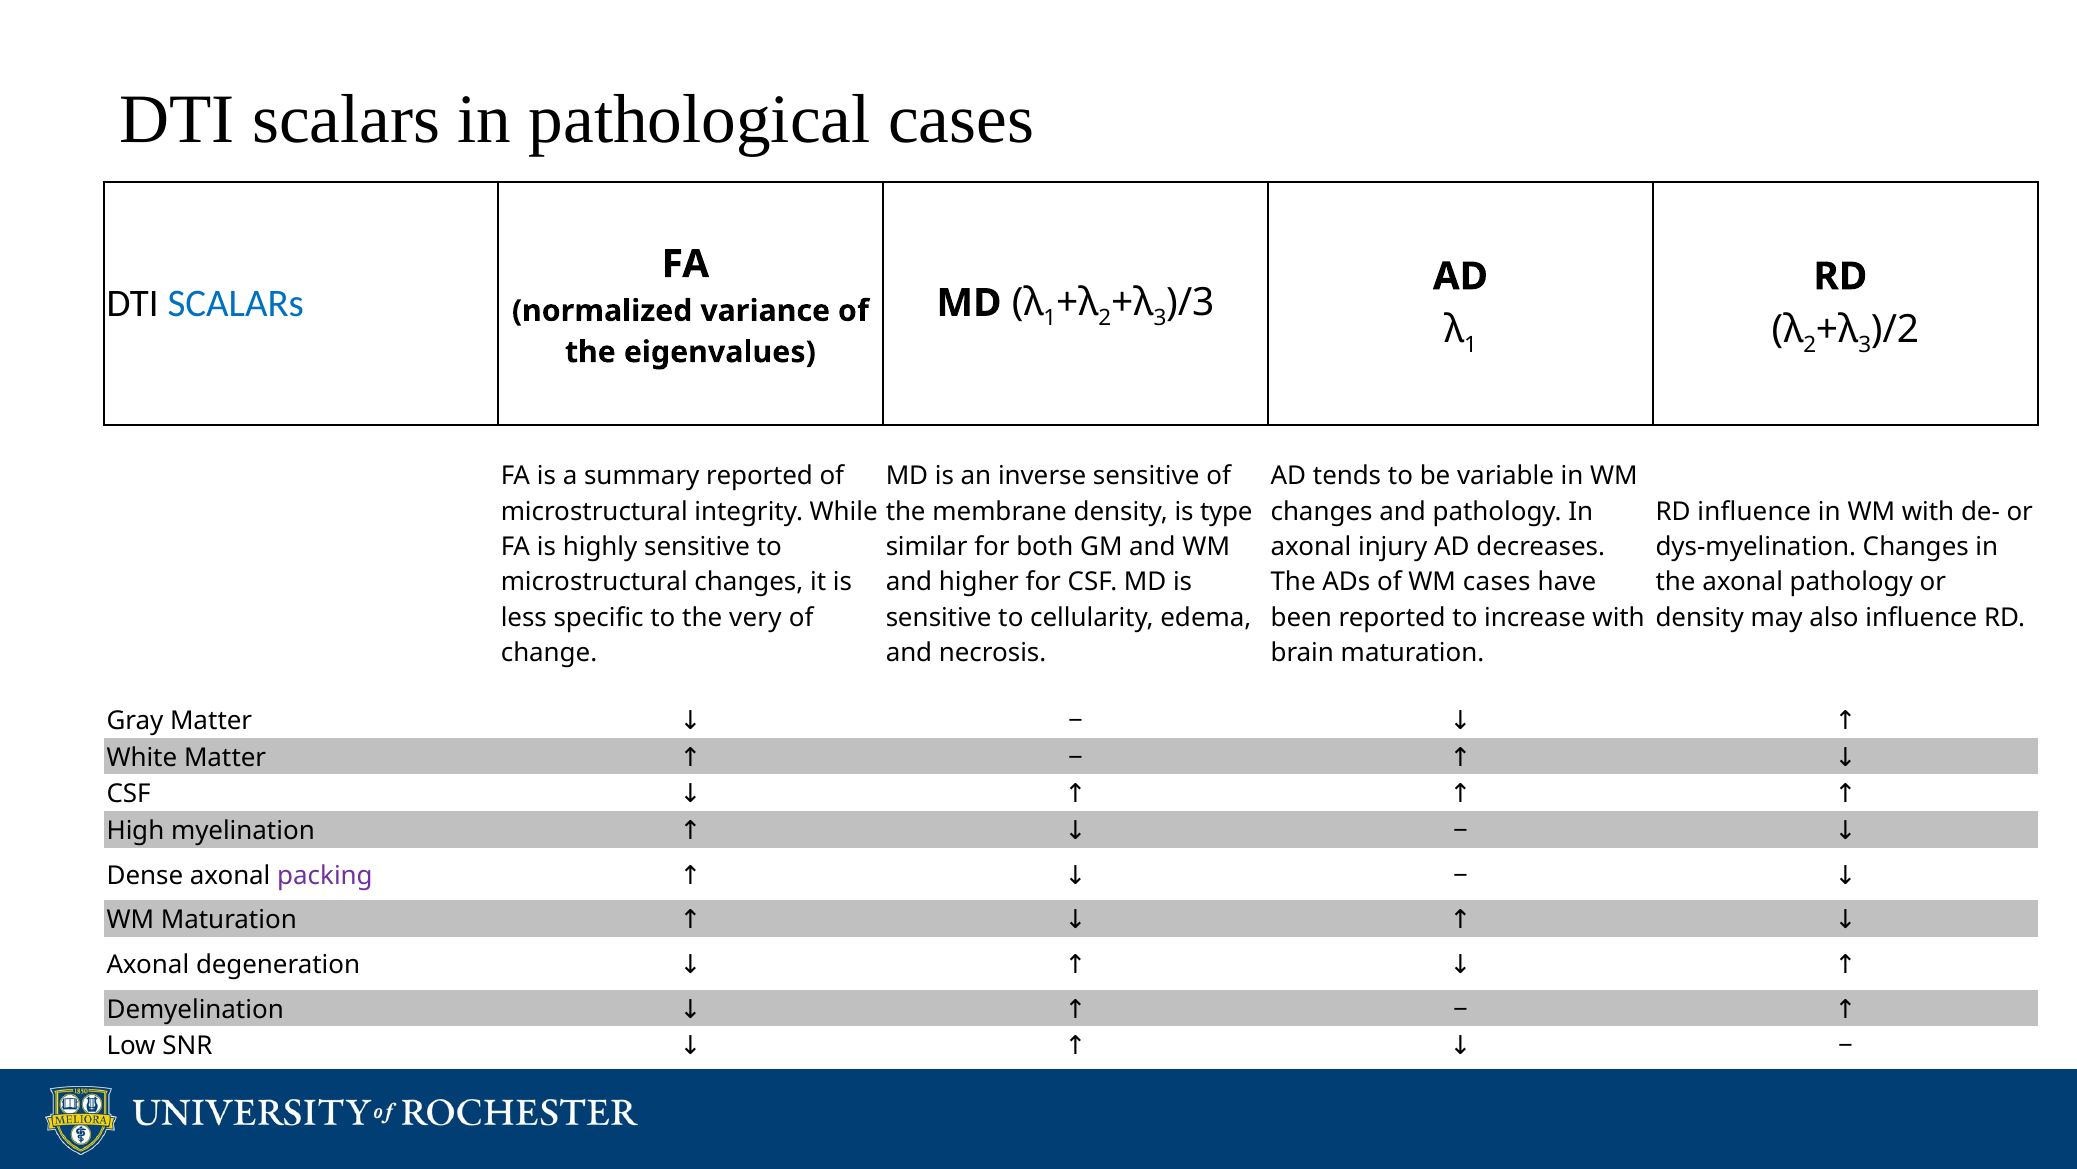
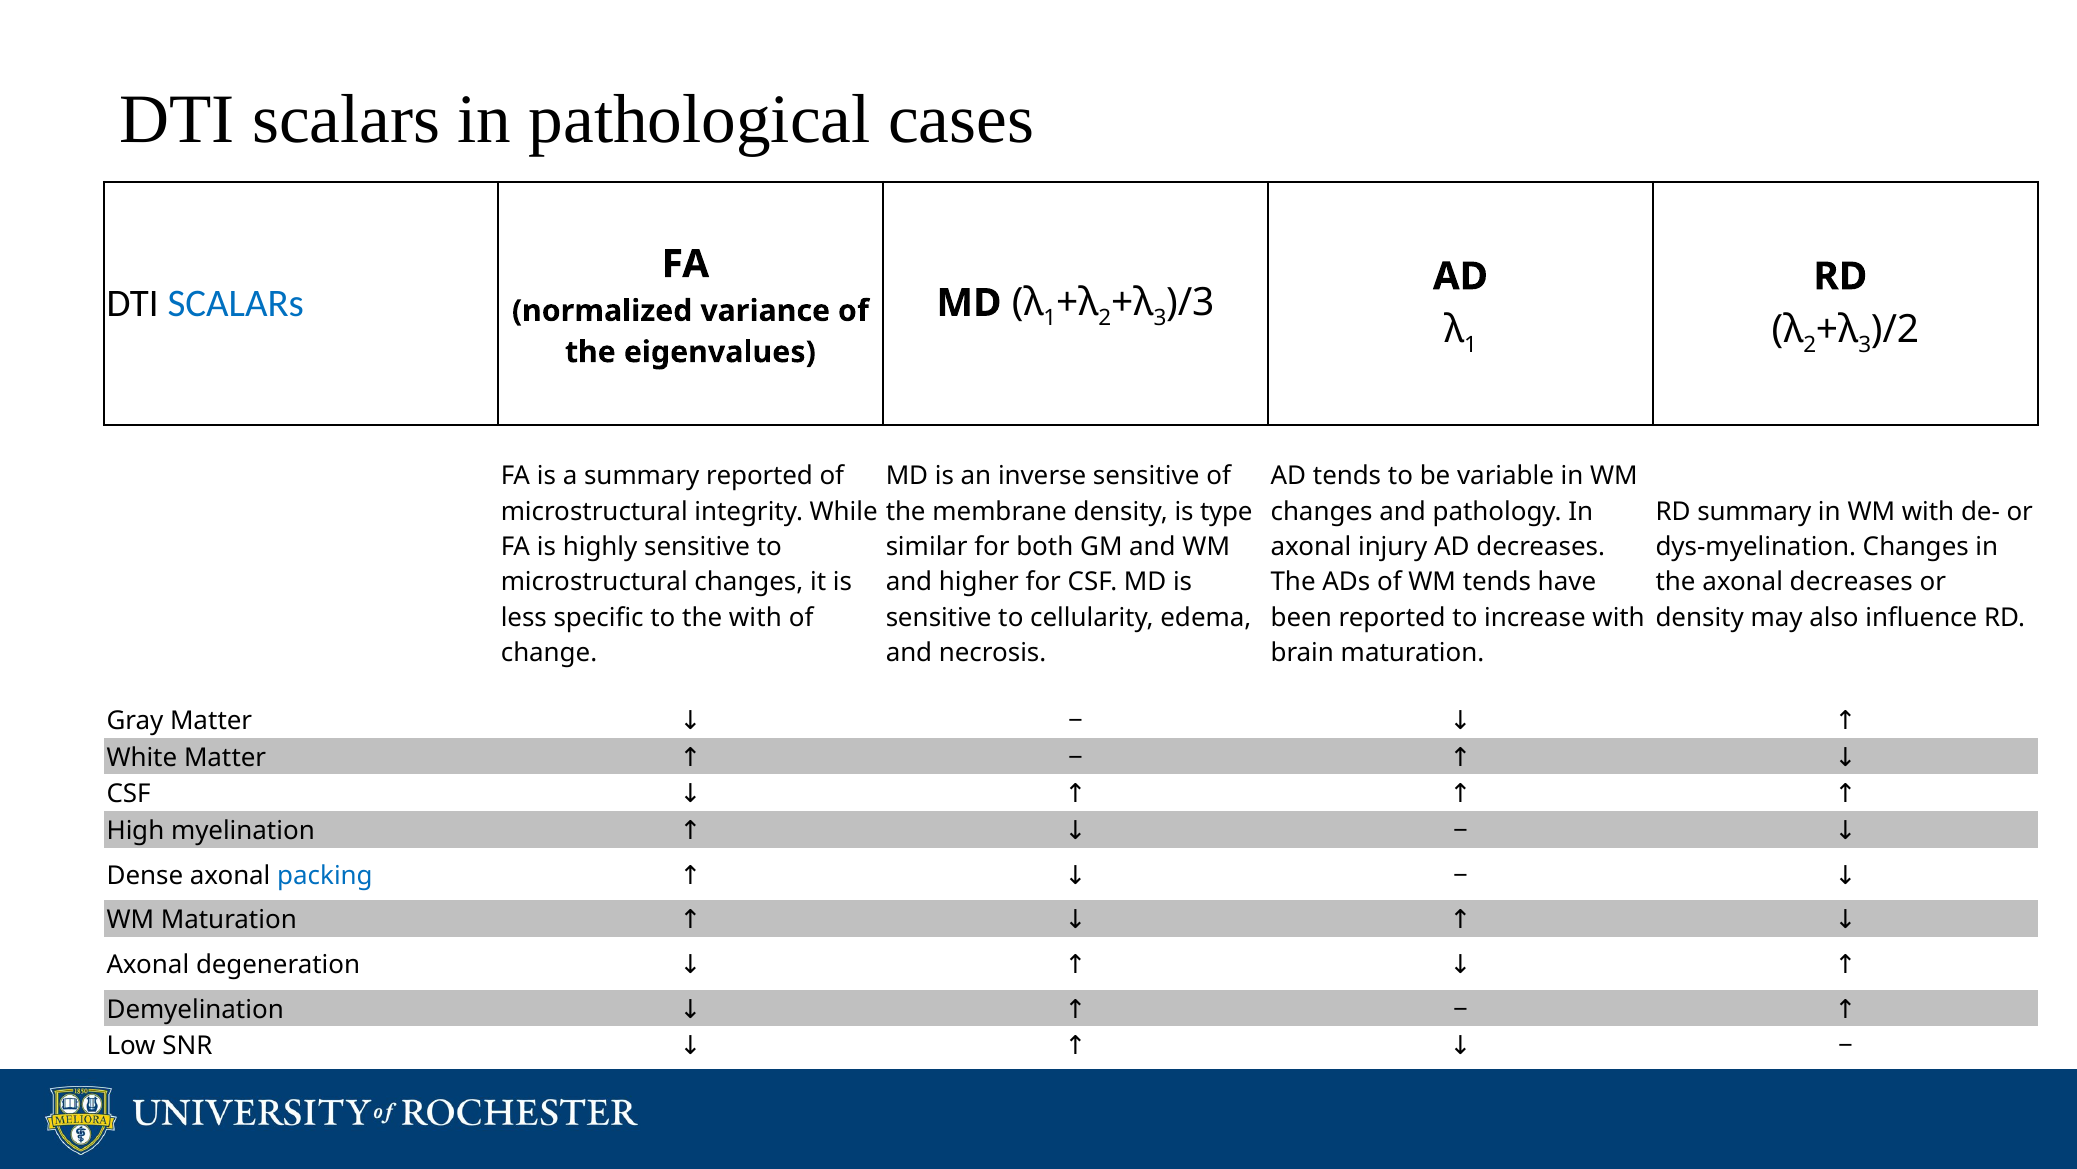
RD influence: influence -> summary (1754, 511)
WM cases: cases -> tends (1497, 582)
axonal pathology: pathology -> decreases (1851, 582)
the very: very -> with (755, 617)
packing colour: purple -> blue (325, 875)
